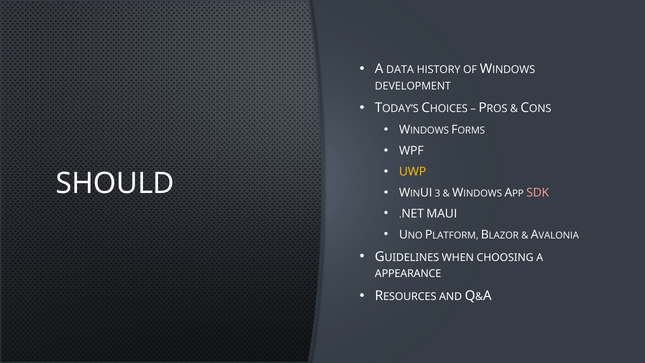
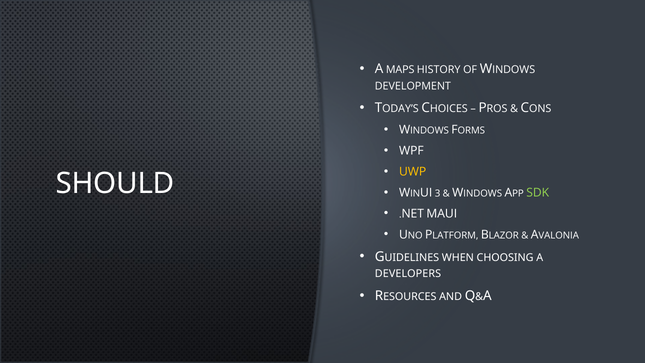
DATA: DATA -> MAPS (400, 70)
SDK colour: pink -> light green (538, 193)
APPEARANCE: APPEARANCE -> DEVELOPERS (408, 274)
